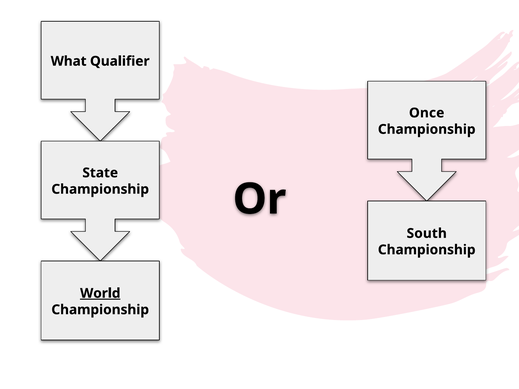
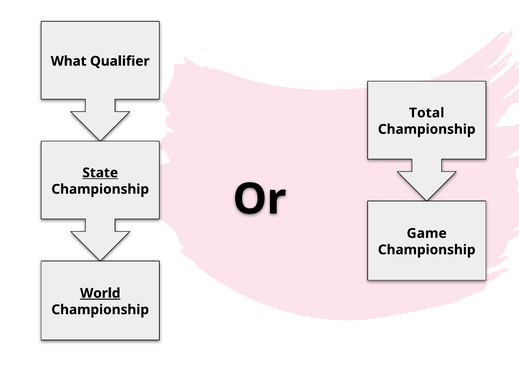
Once: Once -> Total (427, 113)
State underline: none -> present (100, 173)
South: South -> Game (427, 234)
